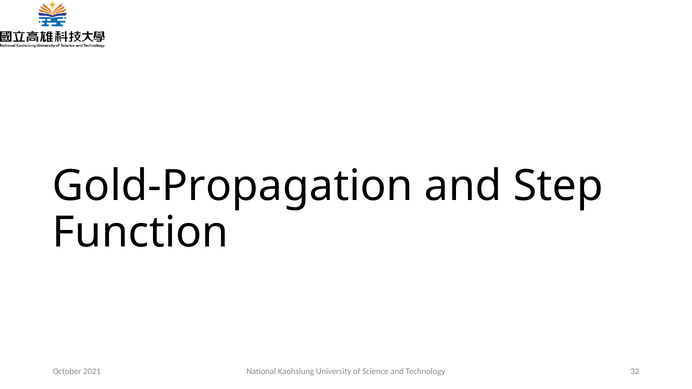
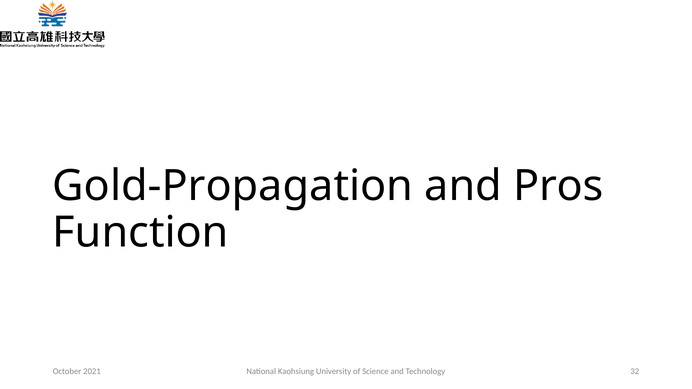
Step: Step -> Pros (558, 186)
